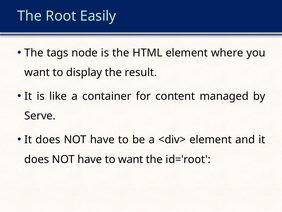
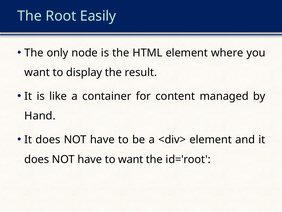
tags: tags -> only (57, 53)
Serve: Serve -> Hand (40, 116)
